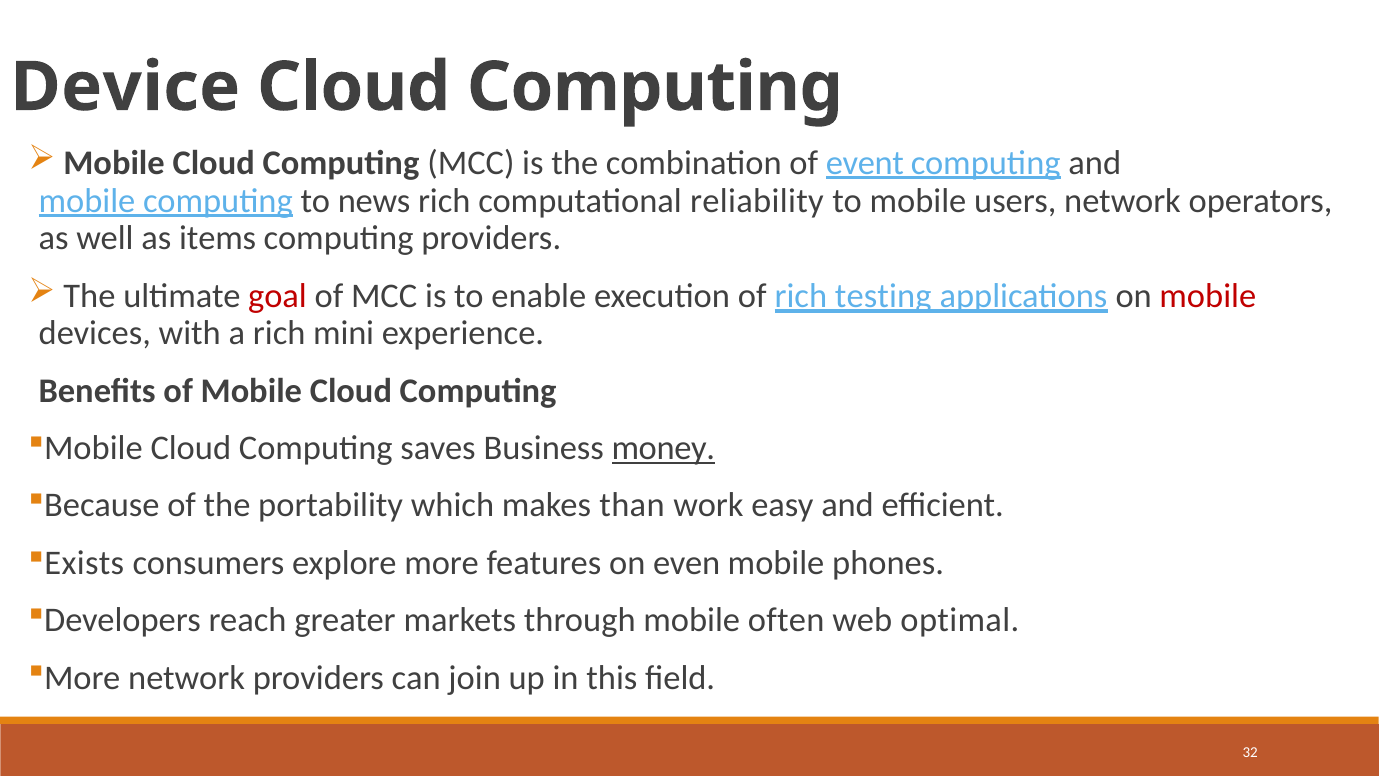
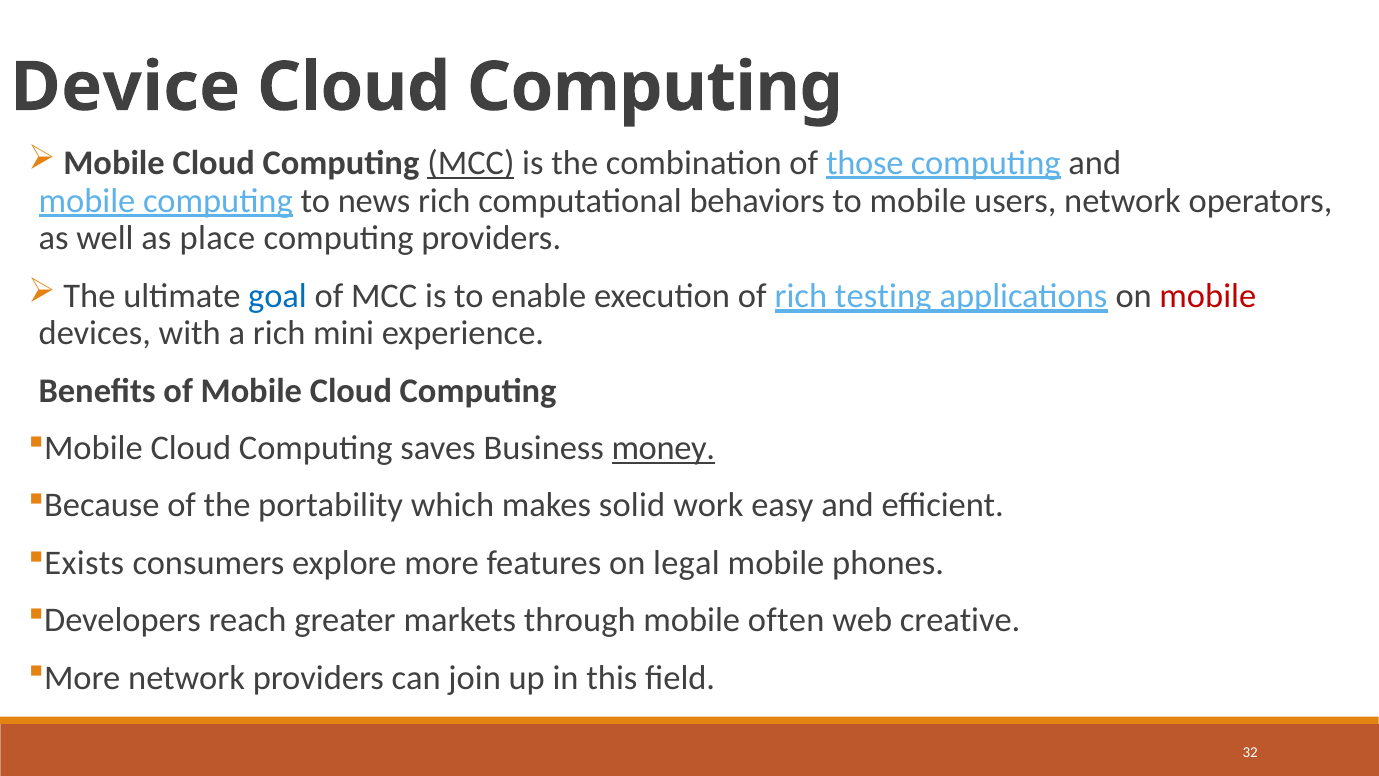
MCC underline: none -> present (471, 163)
event: event -> those (865, 163)
reliability: reliability -> behaviors (757, 201)
items: items -> place (217, 238)
goal colour: red -> blue (278, 296)
than: than -> solid (632, 505)
even: even -> legal (686, 563)
optimal: optimal -> creative (960, 620)
